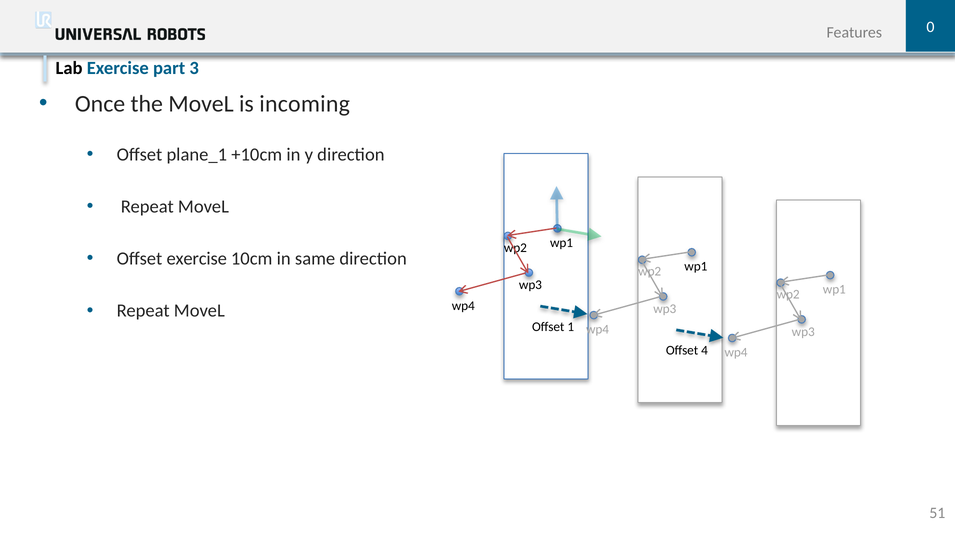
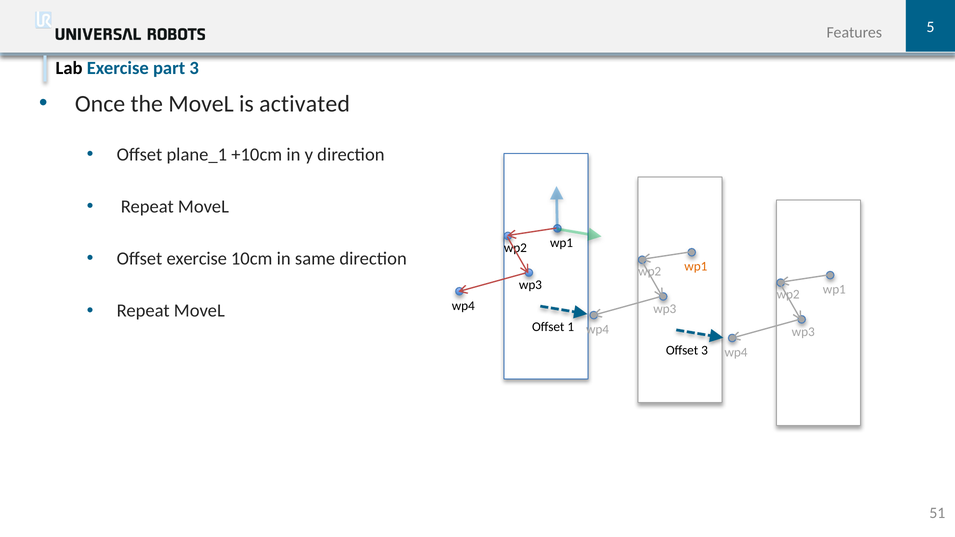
0: 0 -> 5 (930, 27)
incoming: incoming -> activated (305, 104)
wp1 colour: black -> orange (696, 267)
Offset 4: 4 -> 3 (705, 351)
